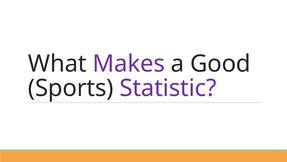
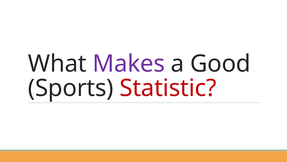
Statistic colour: purple -> red (168, 88)
